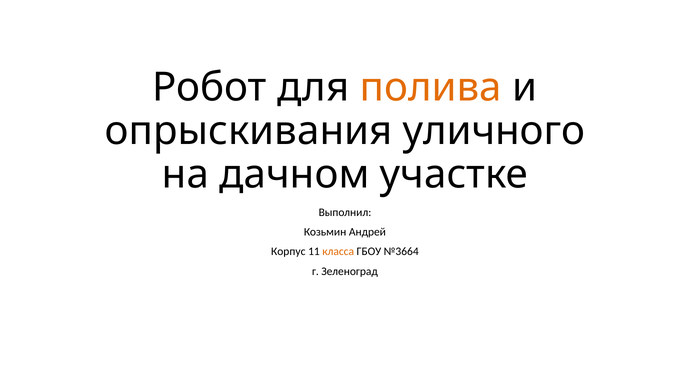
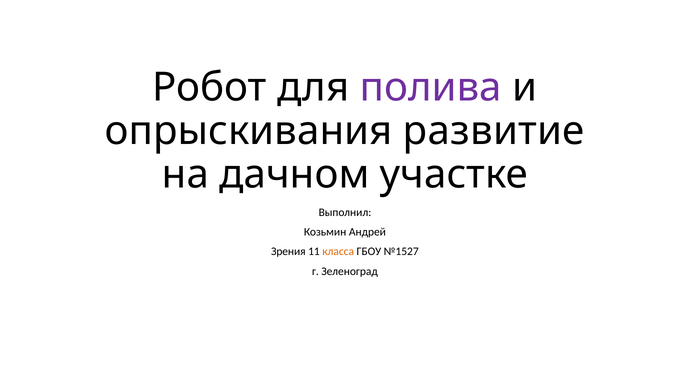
полива colour: orange -> purple (431, 88)
уличного: уличного -> развитие (494, 131)
Корпус: Корпус -> Зрения (288, 252)
№3664: №3664 -> №1527 (401, 252)
